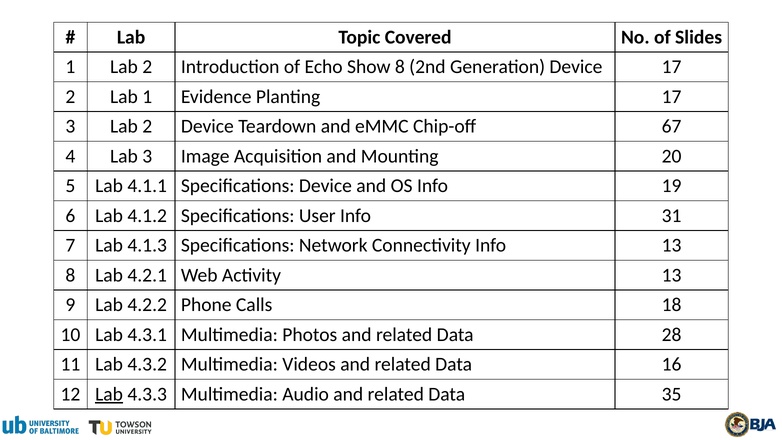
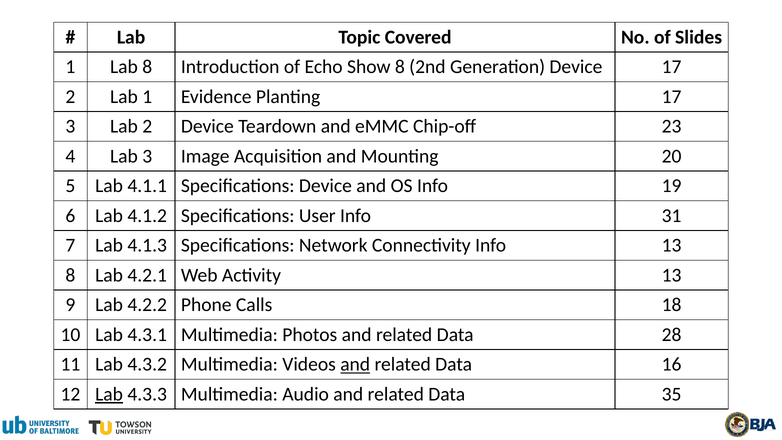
1 Lab 2: 2 -> 8 (147, 67)
67: 67 -> 23 (672, 126)
and underline: none -> present (355, 364)
